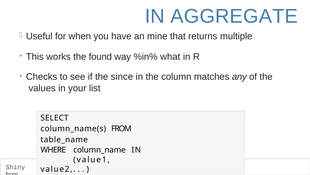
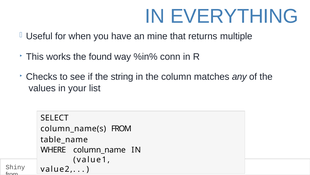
AGGREGATE: AGGREGATE -> EVERYTHING (234, 16)
what: what -> conn (170, 57)
since: since -> string (122, 76)
